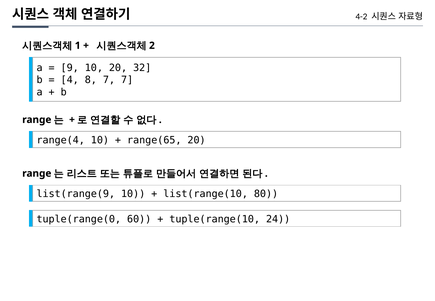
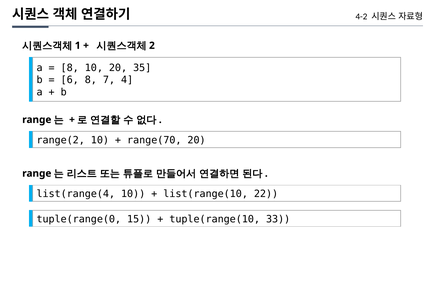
9: 9 -> 8 (70, 68)
32: 32 -> 35 (142, 68)
4: 4 -> 6 (70, 80)
7 7: 7 -> 4 (127, 80)
range(4: range(4 -> range(2 (61, 140)
range(65: range(65 -> range(70 (154, 140)
list(range(9: list(range(9 -> list(range(4 (76, 194)
80: 80 -> 22 (266, 194)
60: 60 -> 15 (139, 219)
24: 24 -> 33 (278, 219)
